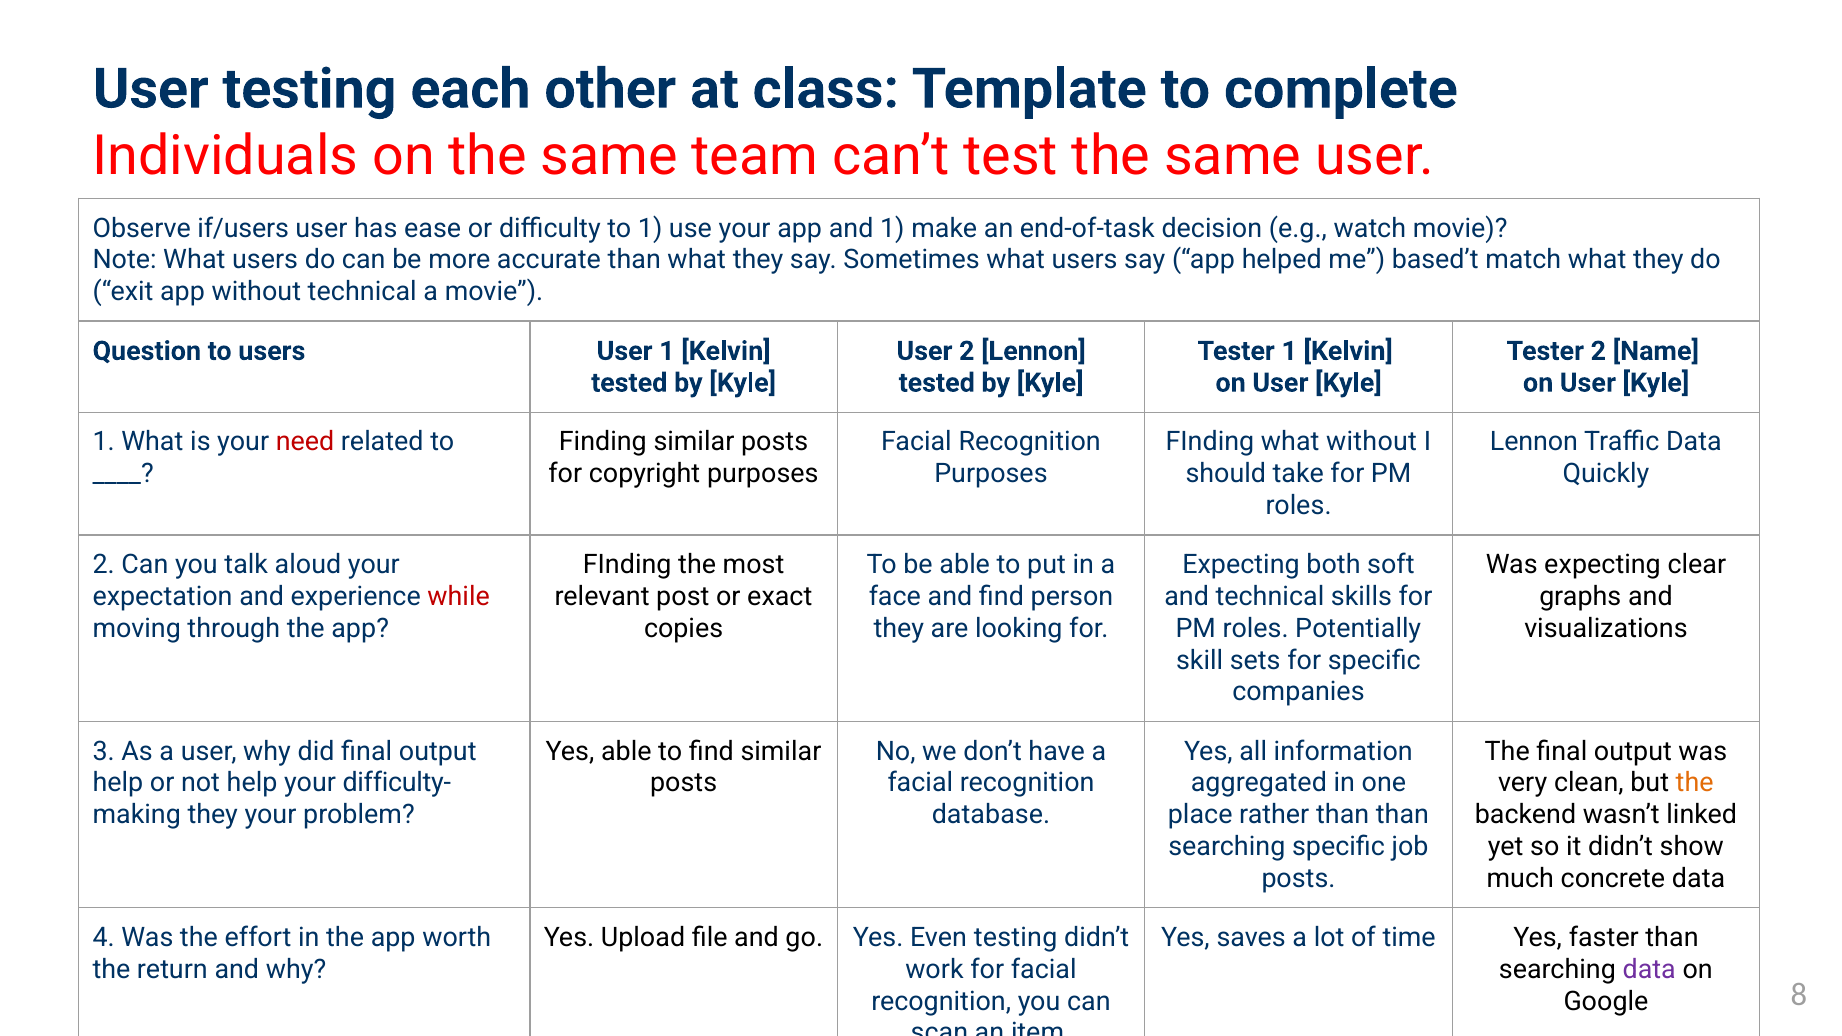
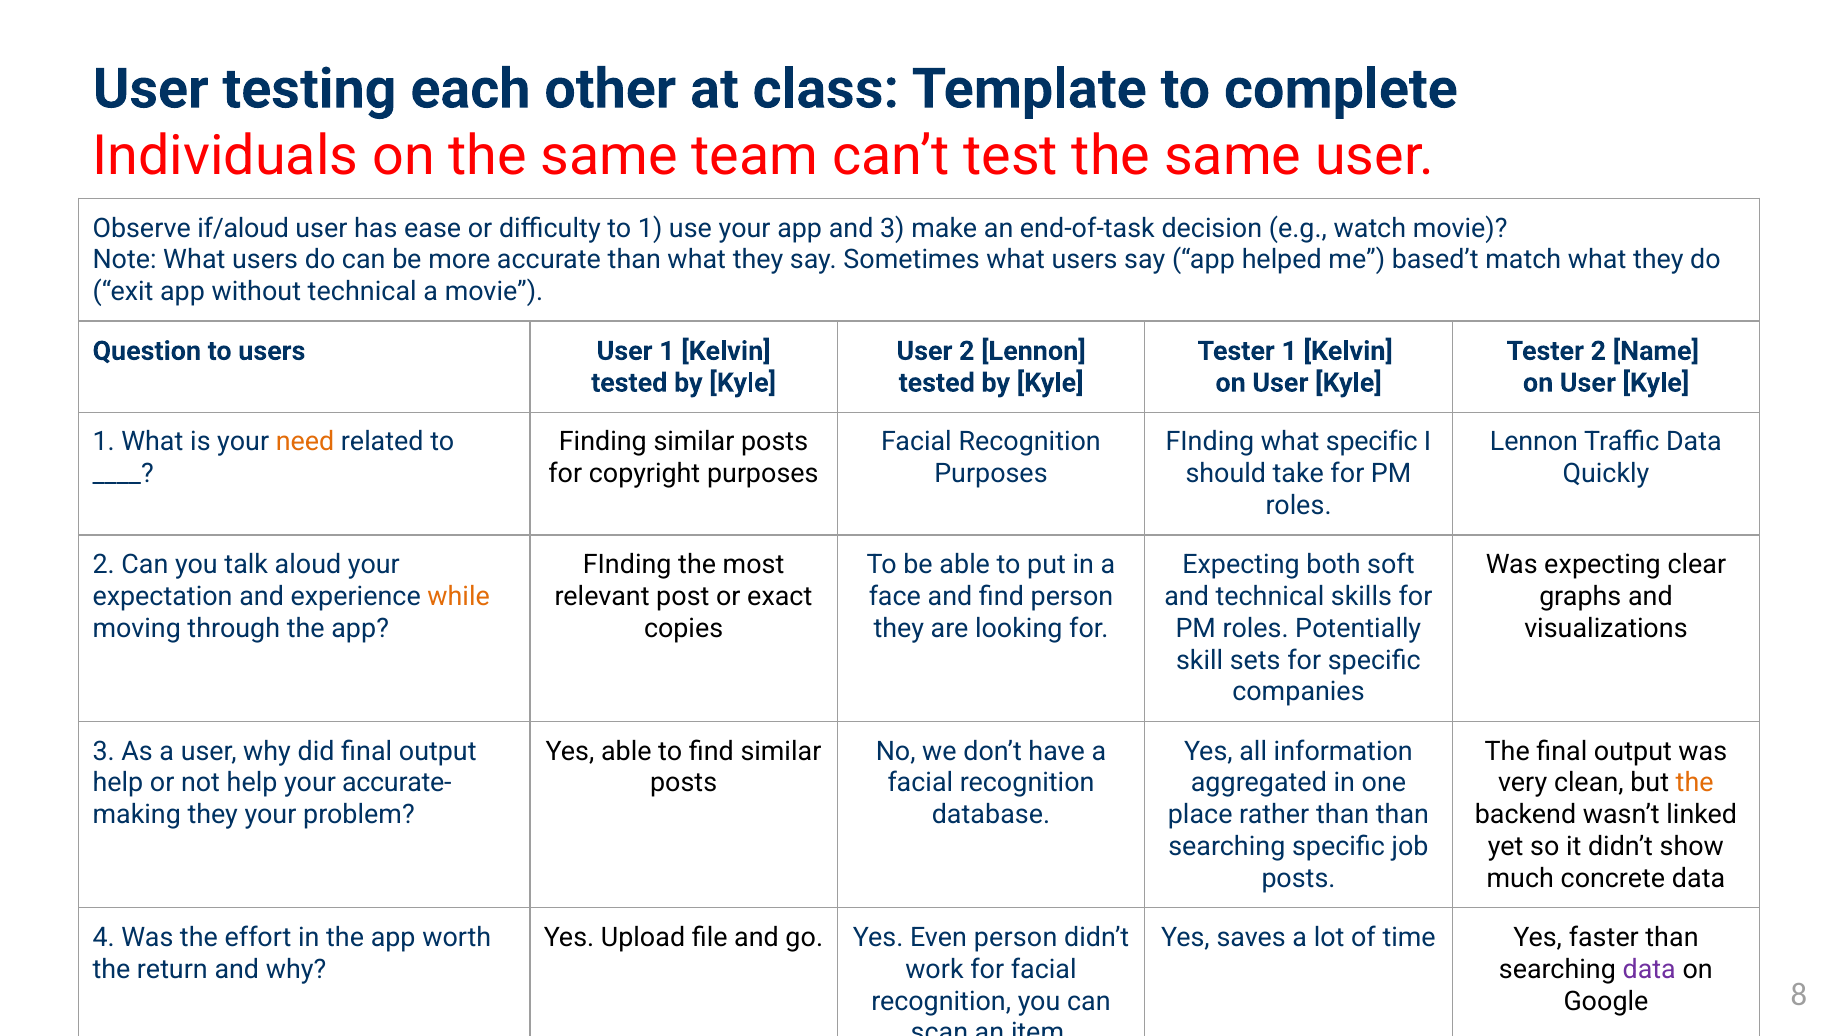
if/users: if/users -> if/aloud (243, 228)
and 1: 1 -> 3 (892, 228)
need colour: red -> orange (305, 442)
what without: without -> specific (1372, 442)
while colour: red -> orange (459, 597)
difficulty-: difficulty- -> accurate- (397, 783)
Even testing: testing -> person (1016, 938)
